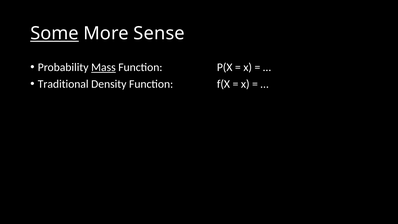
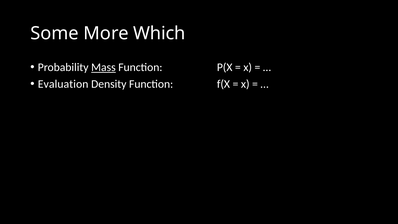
Some underline: present -> none (55, 33)
Sense: Sense -> Which (159, 33)
Traditional: Traditional -> Evaluation (63, 84)
